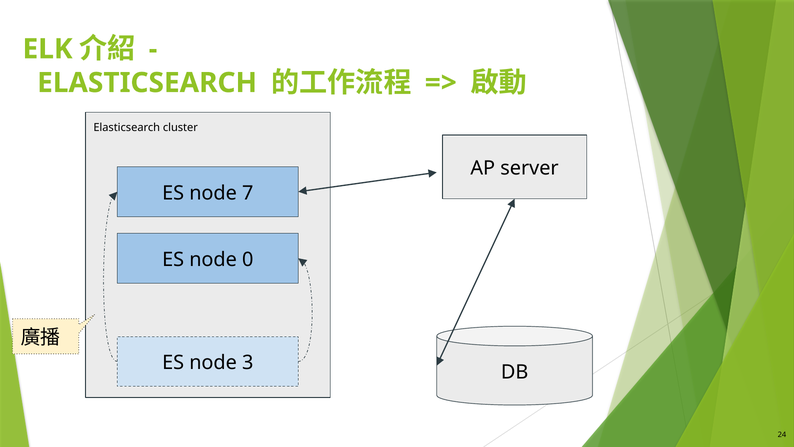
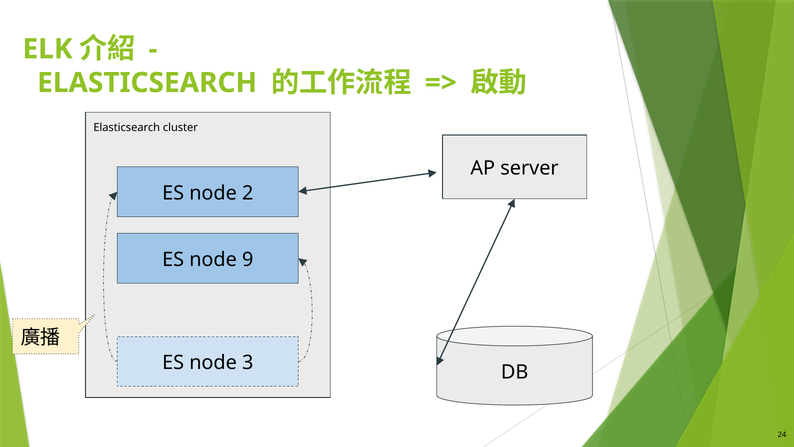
7: 7 -> 2 (248, 193)
0: 0 -> 9 (248, 259)
